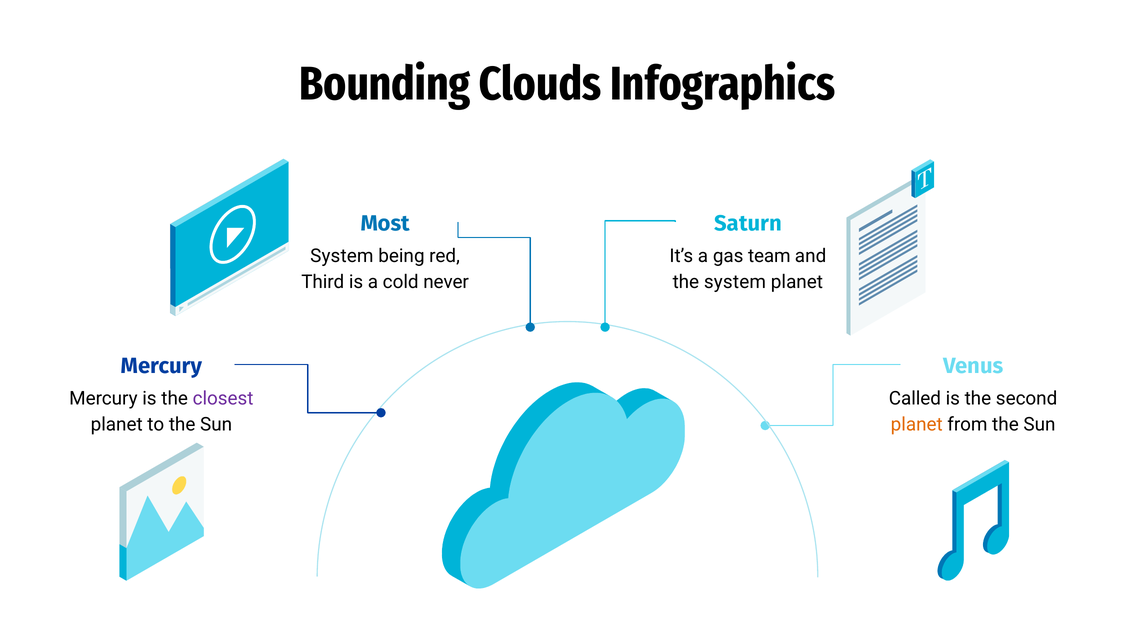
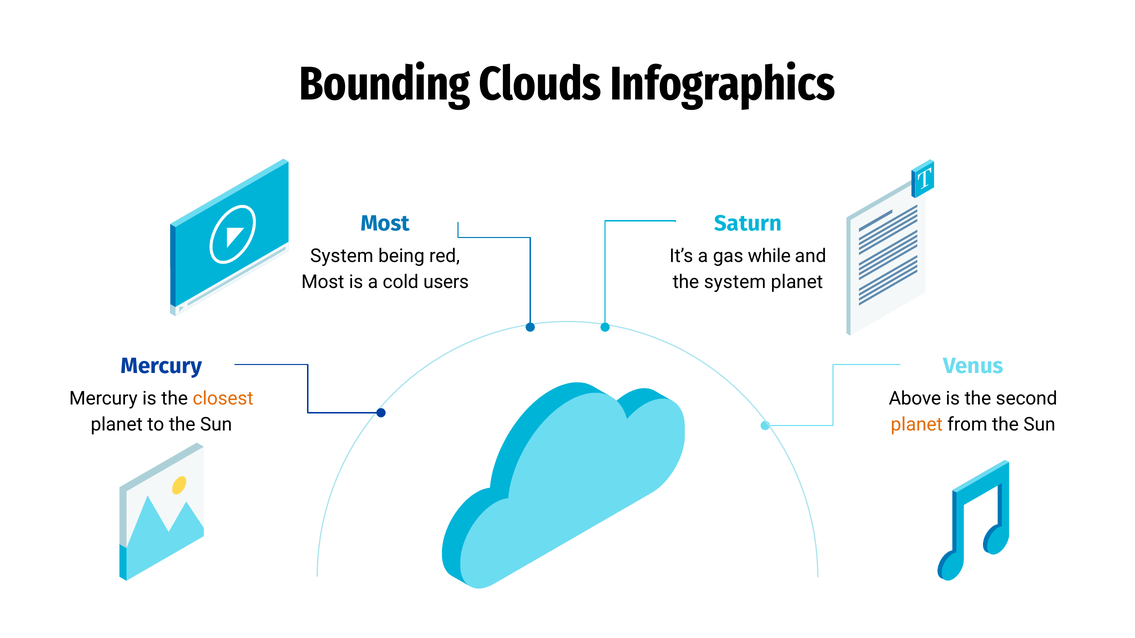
team: team -> while (769, 256)
Third: Third -> Most (323, 282)
never: never -> users (446, 282)
closest colour: purple -> orange (223, 399)
Called: Called -> Above (915, 399)
